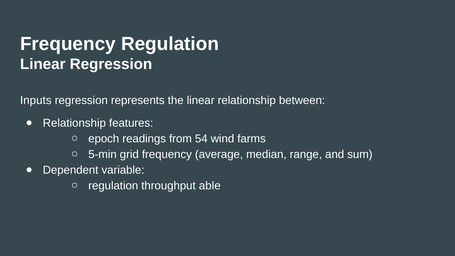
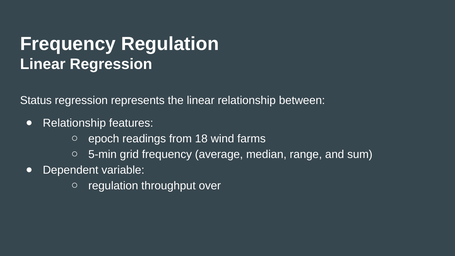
Inputs: Inputs -> Status (36, 100)
54: 54 -> 18 (201, 139)
able: able -> over (210, 186)
